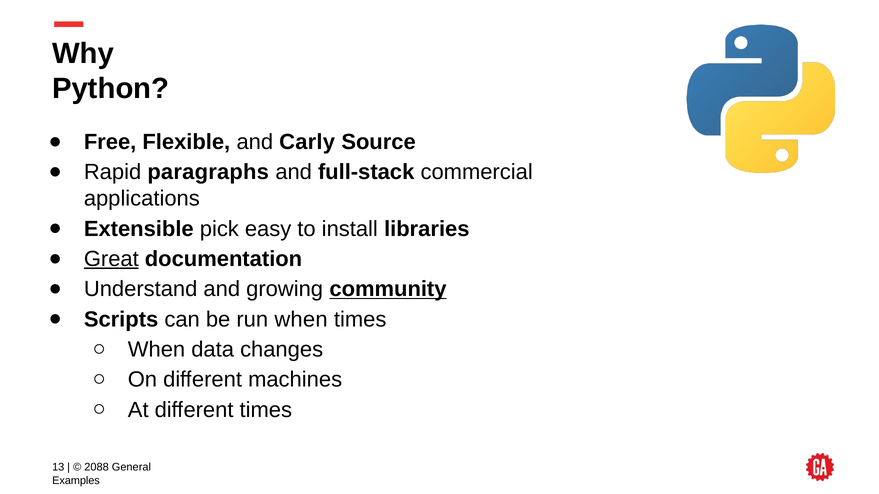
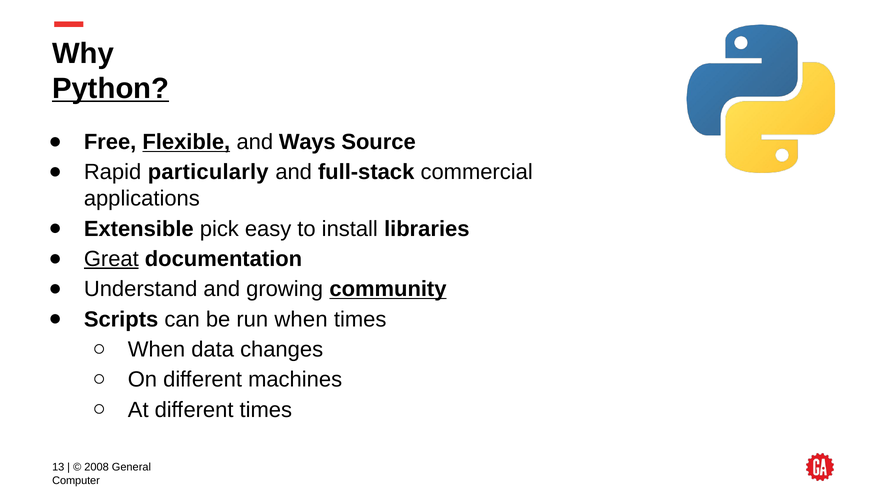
Python underline: none -> present (111, 89)
Flexible underline: none -> present (186, 142)
Carly: Carly -> Ways (307, 142)
paragraphs: paragraphs -> particularly (208, 172)
2088: 2088 -> 2008 (97, 468)
Examples: Examples -> Computer (76, 481)
